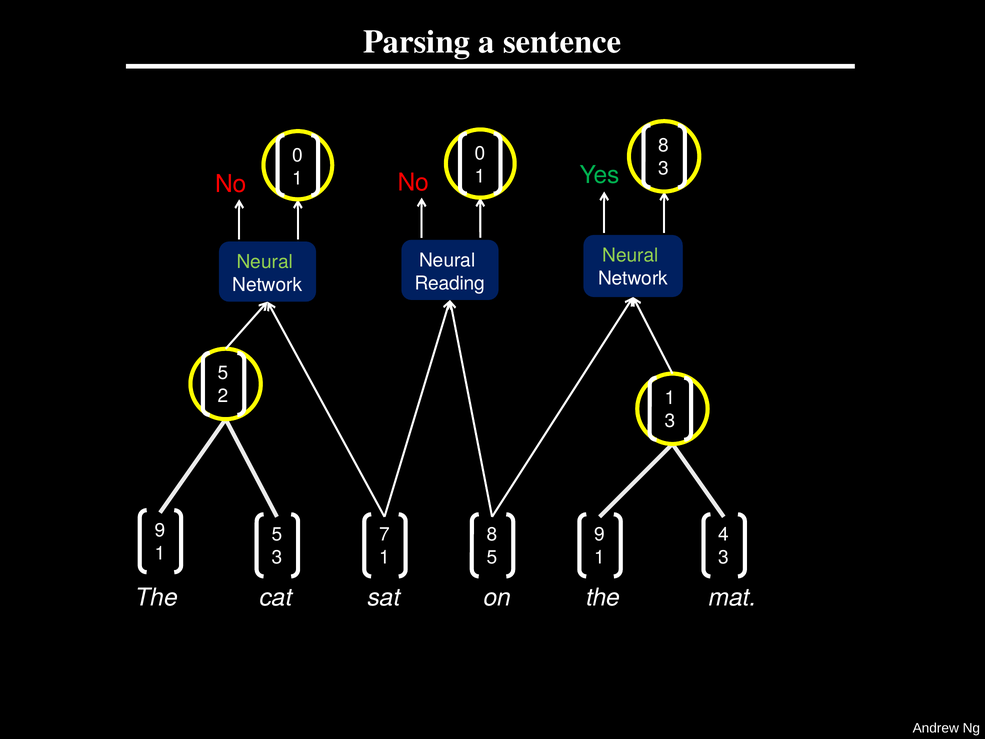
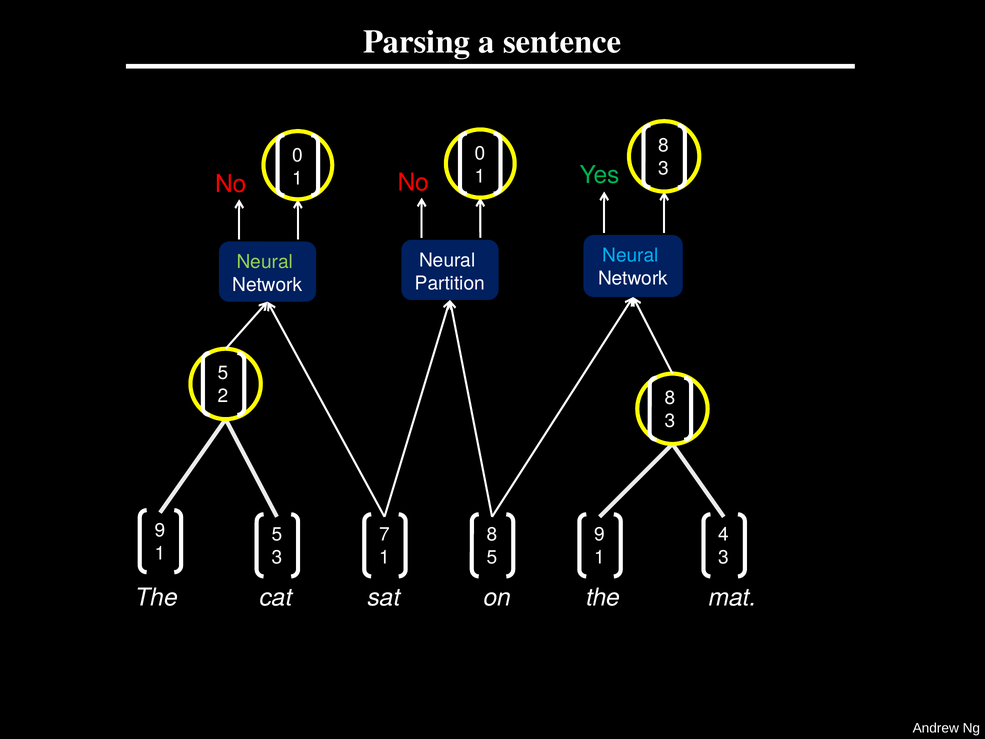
Neural colour: light green -> light blue (630, 256)
Reading: Reading -> Partition (450, 283)
2 1: 1 -> 8 (670, 398)
